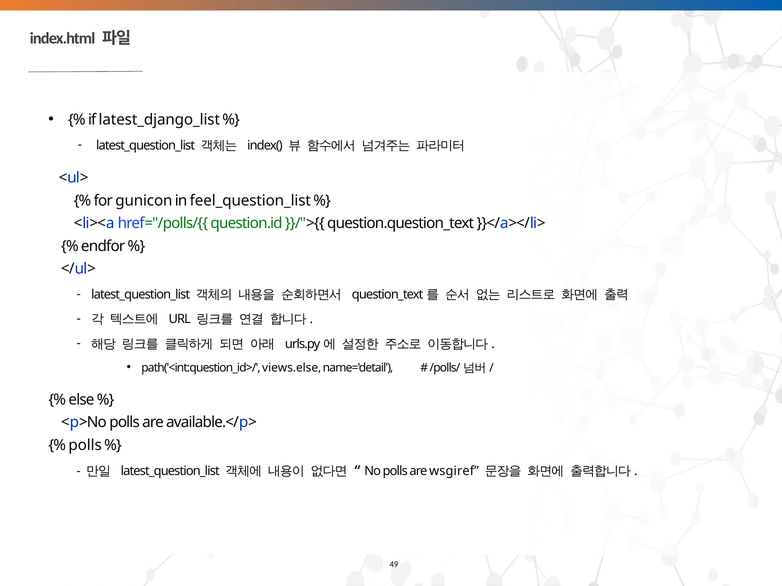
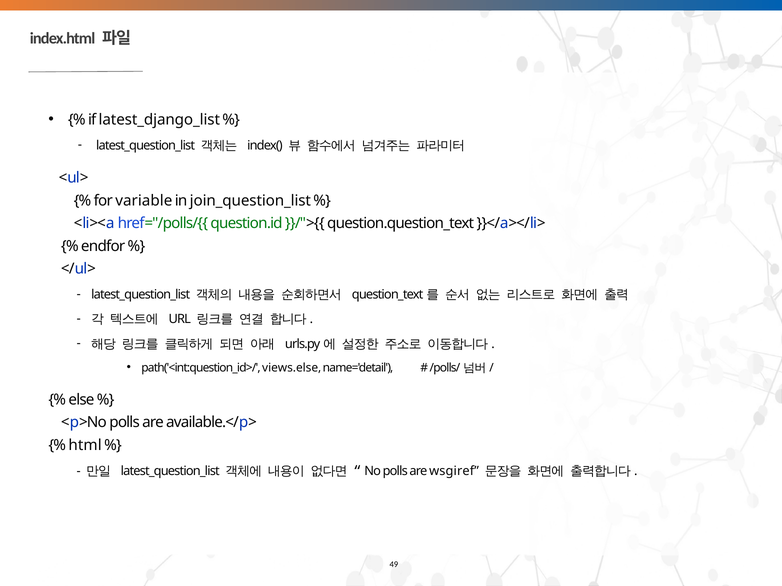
gunicon: gunicon -> variable (144, 201)
feel_question_list: feel_question_list -> join_question_list (250, 201)
polls: polls -> html (85, 445)
